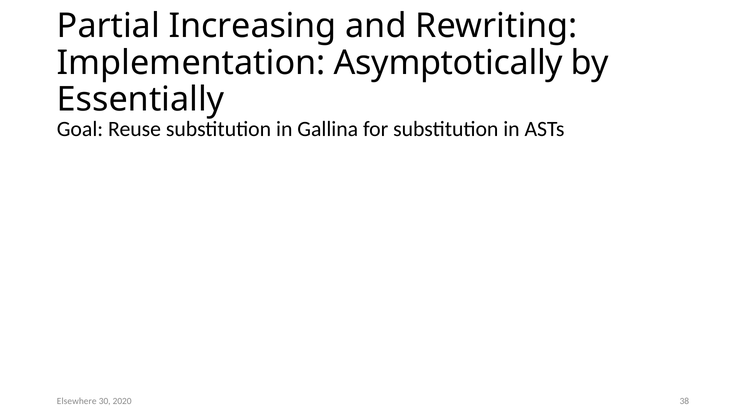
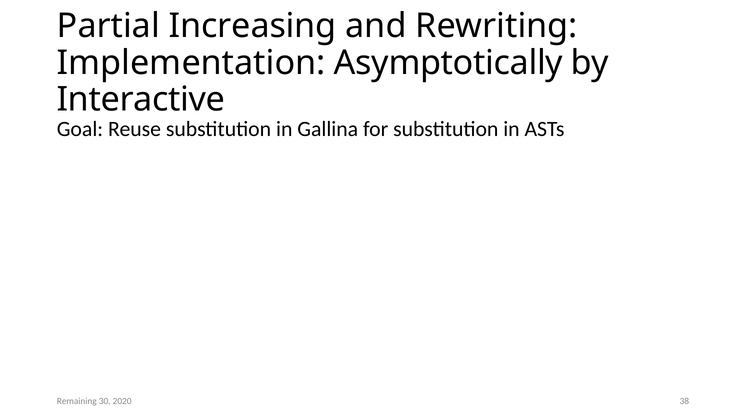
Essentially: Essentially -> Interactive (141, 100)
Elsewhere: Elsewhere -> Remaining (77, 401)
